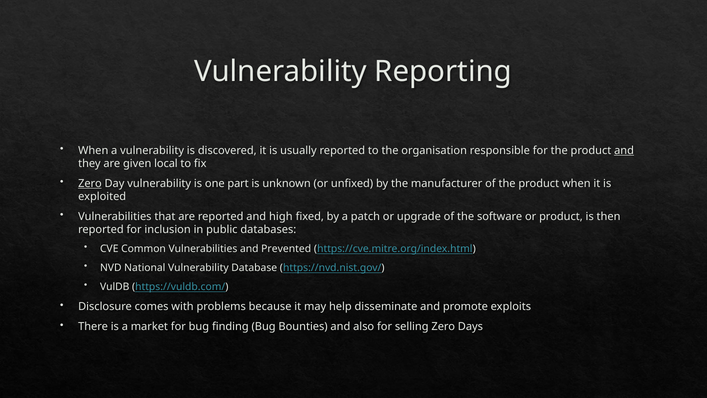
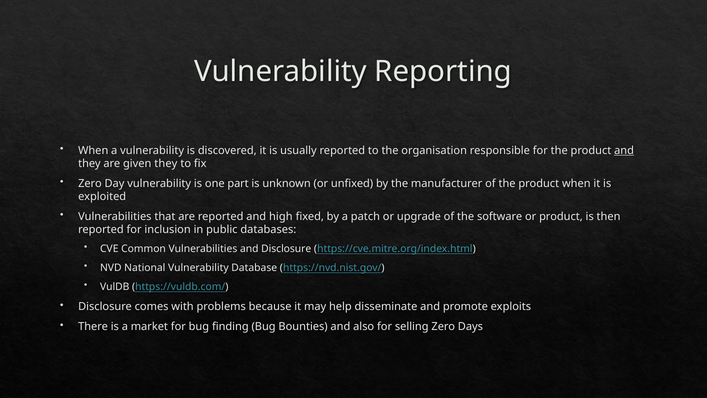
given local: local -> they (166, 163)
Zero underline: present -> none (90, 183)
and Prevented: Prevented -> Disclosure (286, 249)
